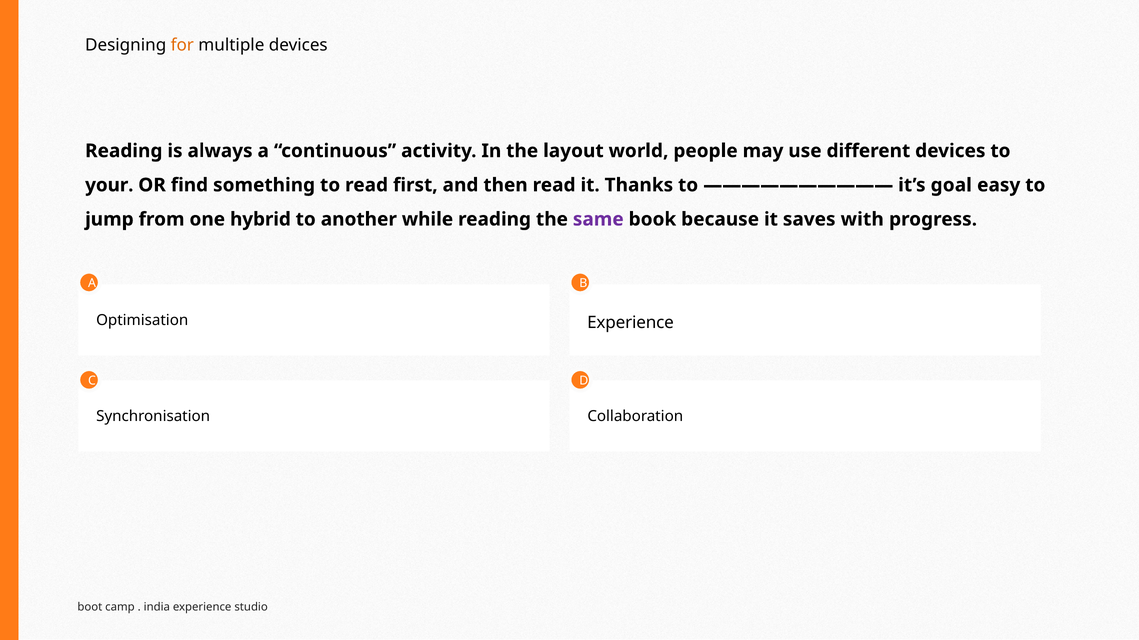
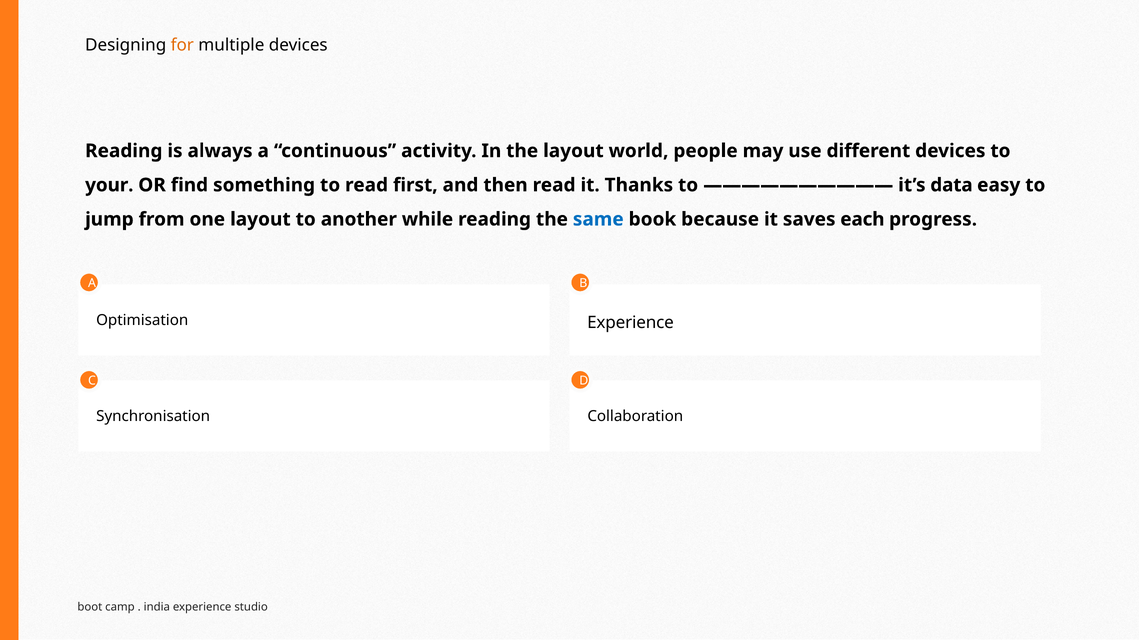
goal: goal -> data (951, 185)
one hybrid: hybrid -> layout (260, 219)
same colour: purple -> blue (598, 219)
with: with -> each (862, 219)
